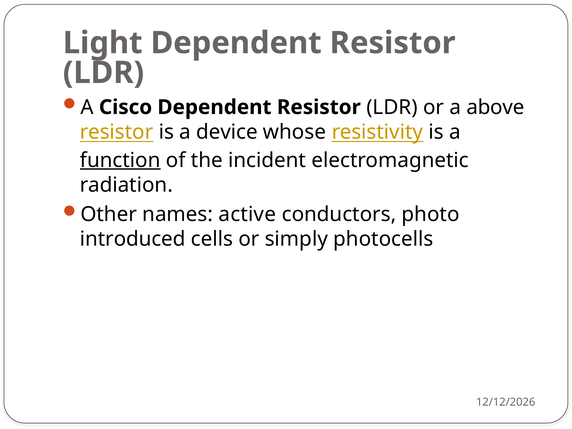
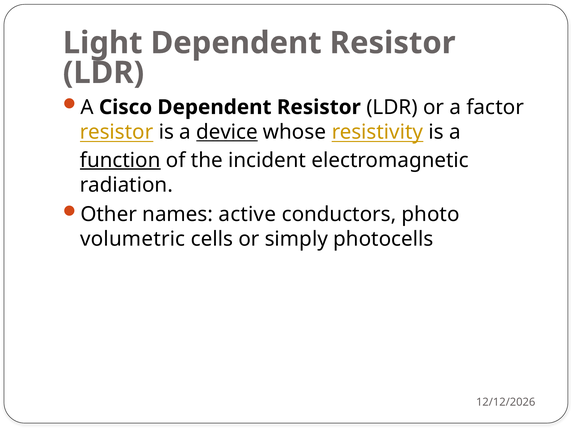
above: above -> factor (495, 107)
device underline: none -> present (227, 132)
introduced: introduced -> volumetric (133, 239)
